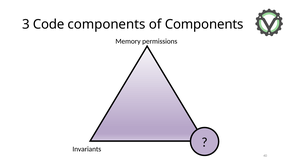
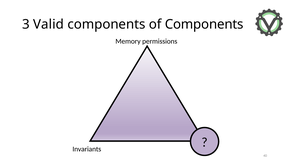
Code: Code -> Valid (48, 24)
